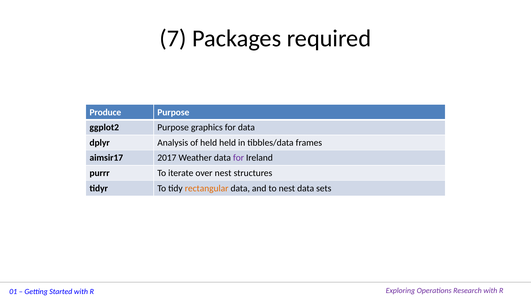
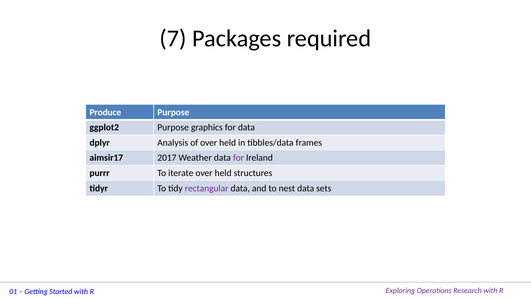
of held: held -> over (209, 143)
iterate over nest: nest -> held (223, 173)
rectangular colour: orange -> purple (207, 188)
